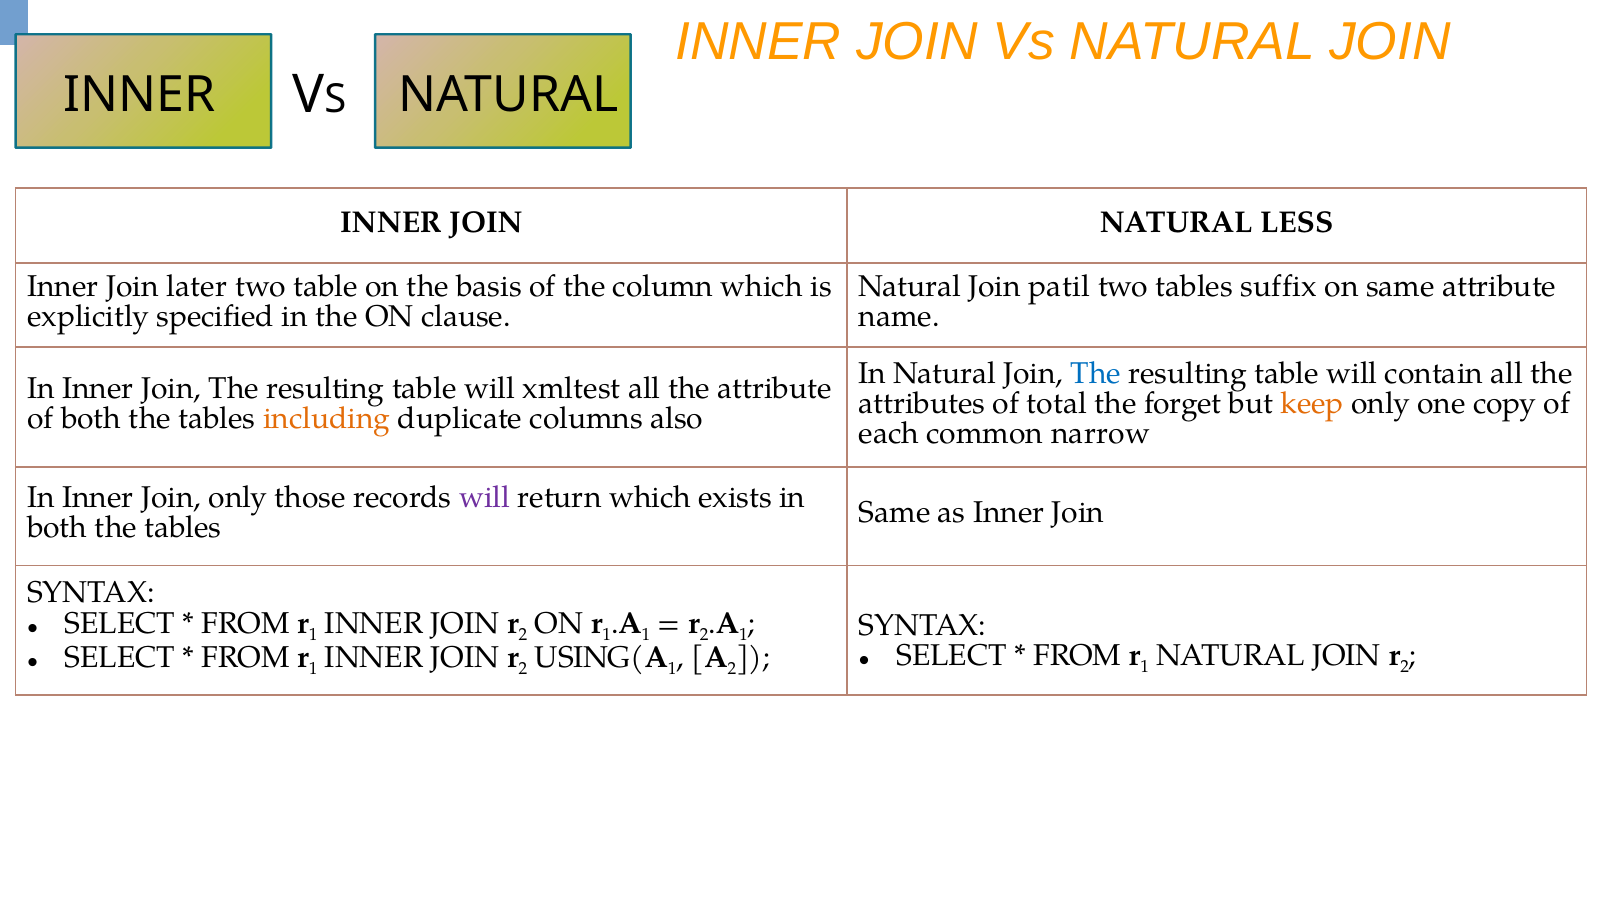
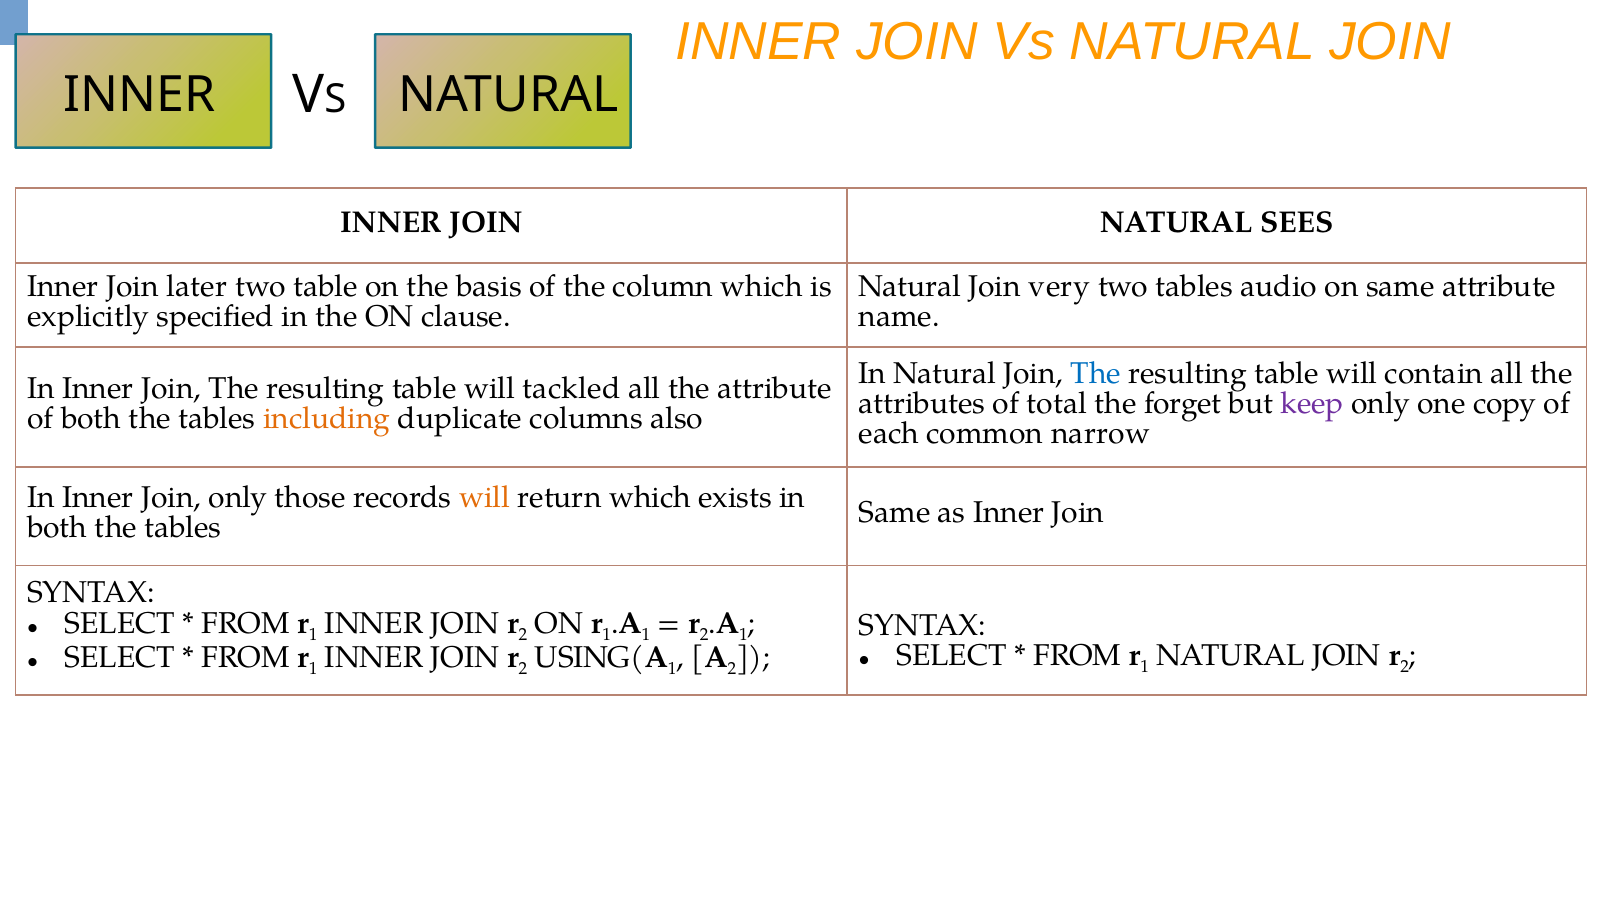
LESS: LESS -> SEES (1297, 223)
patil: patil -> very (1059, 287)
suffix: suffix -> audio (1279, 287)
xmltest: xmltest -> tackled (572, 389)
keep colour: orange -> purple (1312, 404)
will colour: purple -> orange (485, 498)
